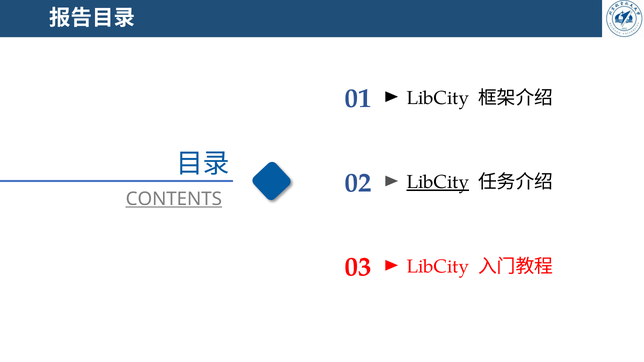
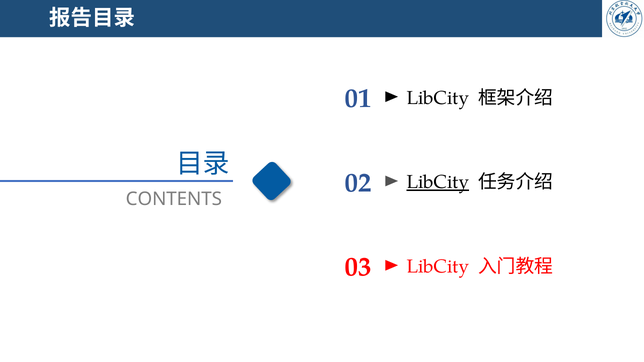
CONTENTS underline: present -> none (174, 199)
